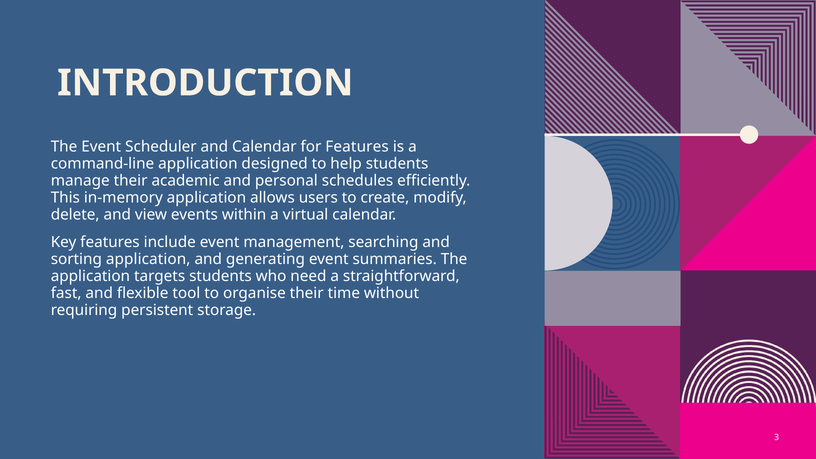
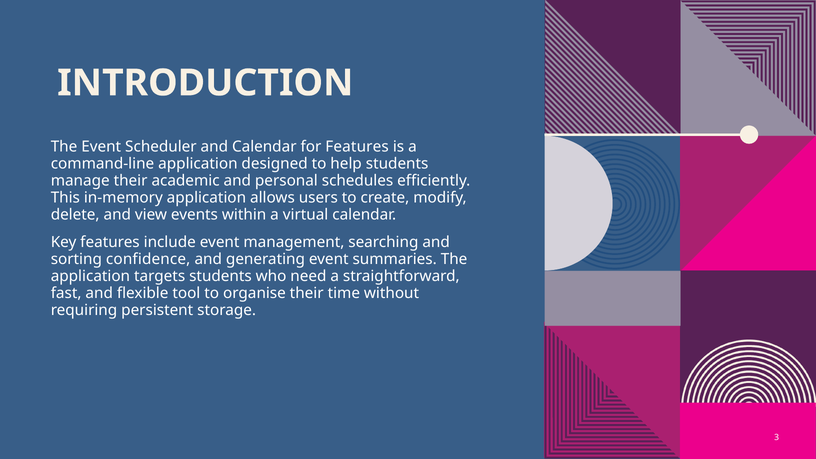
sorting application: application -> confidence (148, 259)
